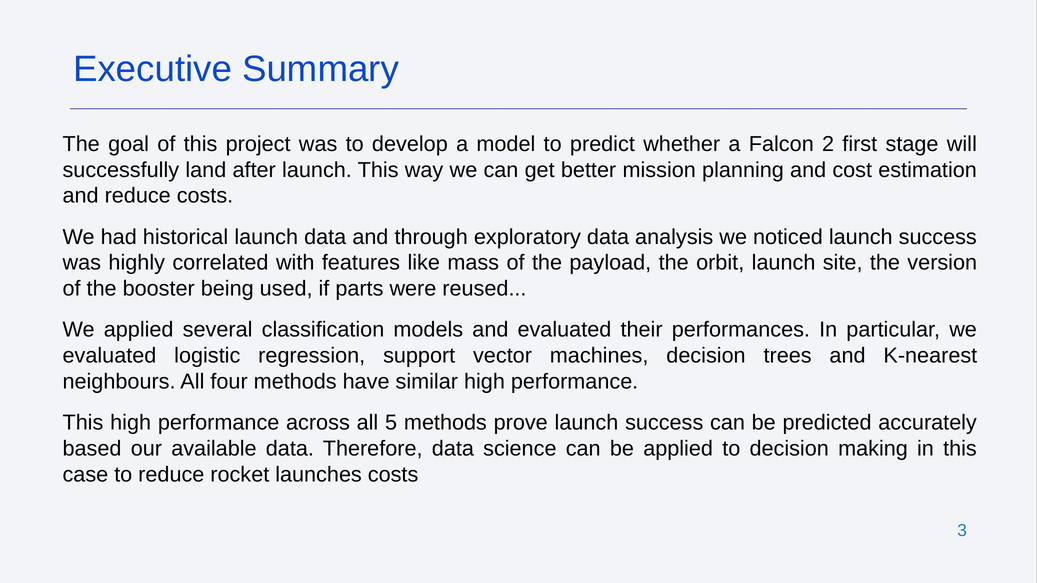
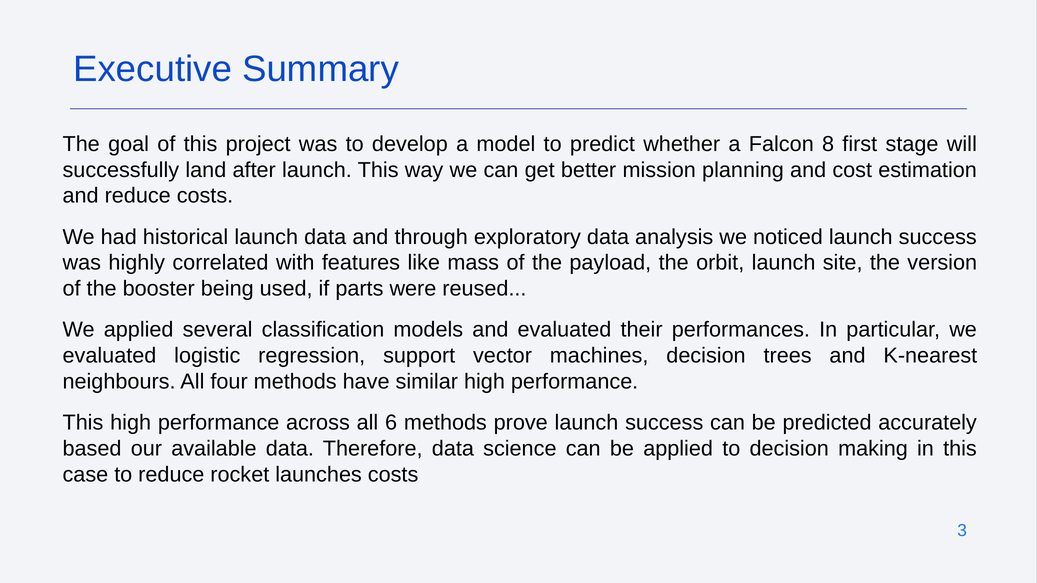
2: 2 -> 8 (828, 144)
5: 5 -> 6 (391, 423)
